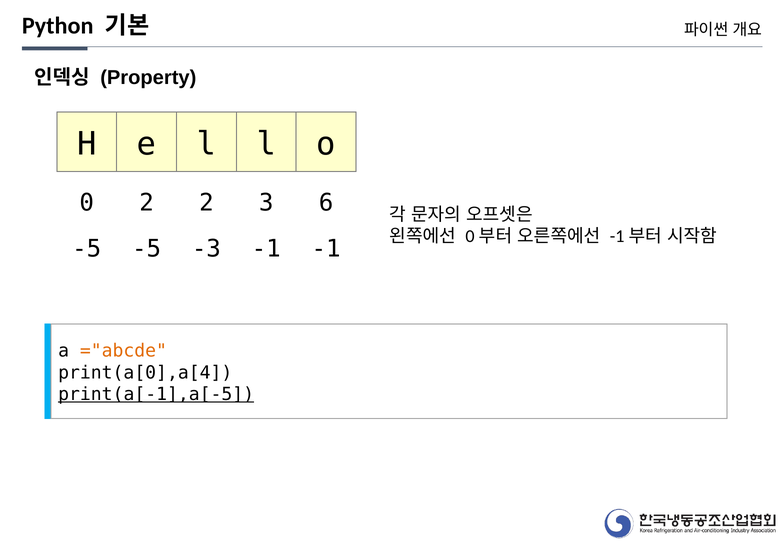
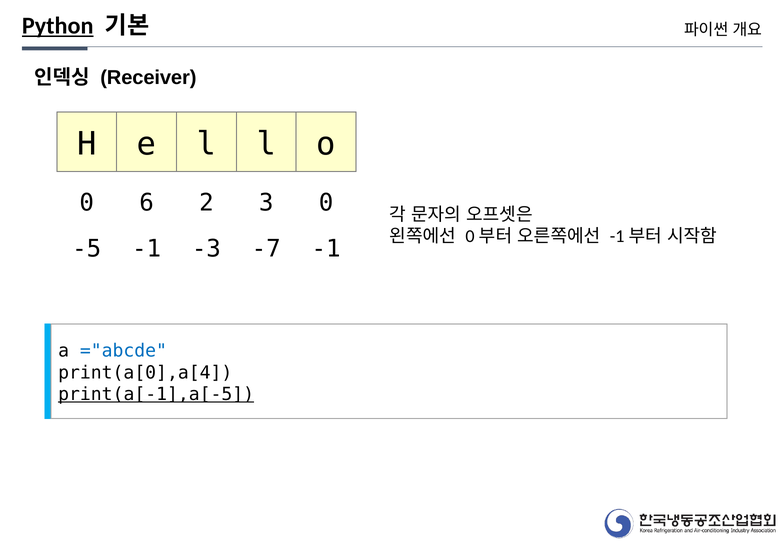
Python underline: none -> present (58, 26)
Property: Property -> Receiver (148, 78)
0 2: 2 -> 6 (147, 203)
3 6: 6 -> 0 (326, 203)
-5 -5: -5 -> -1 (147, 249)
-3 -1: -1 -> -7 (266, 249)
="abcde colour: orange -> blue (123, 351)
